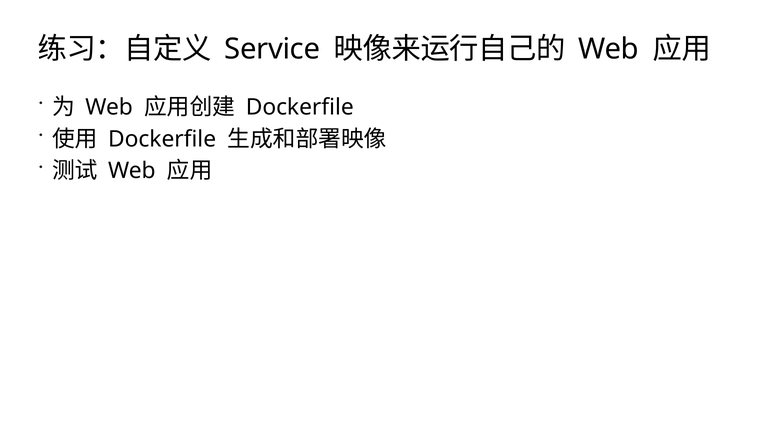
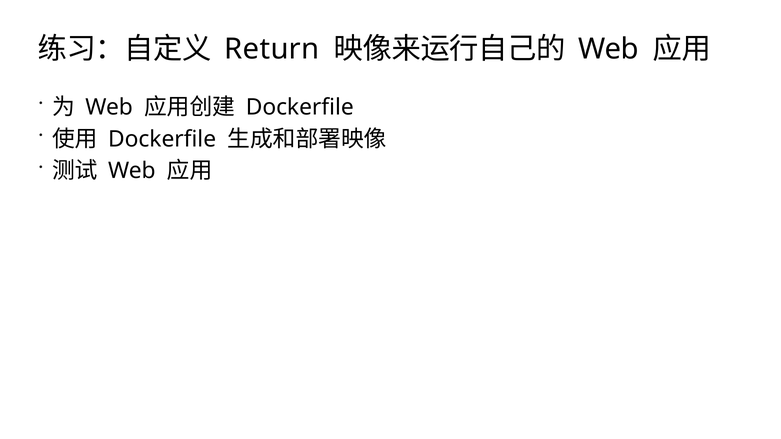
Service: Service -> Return (272, 49)
